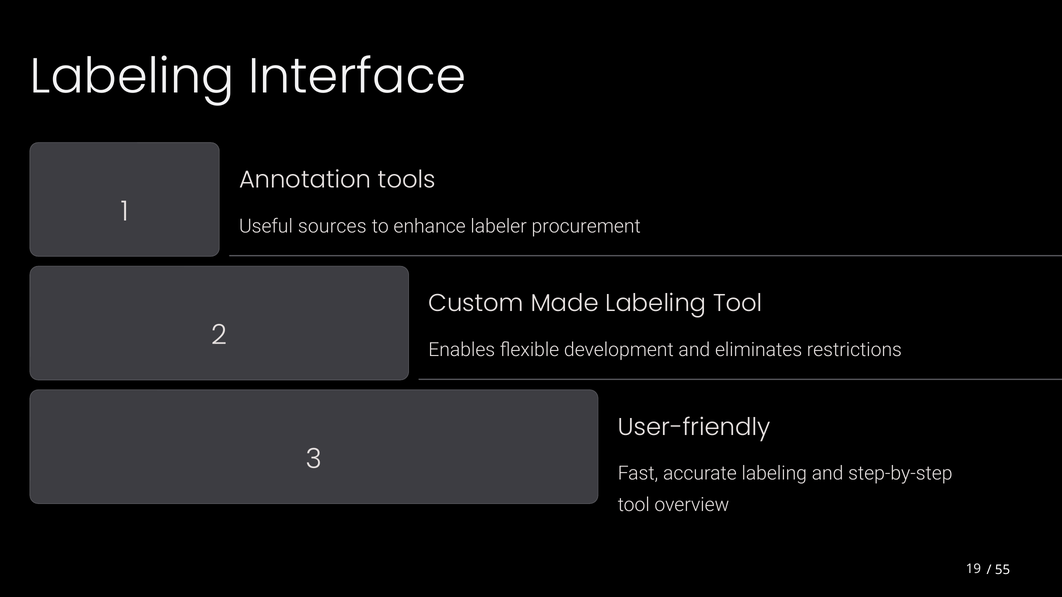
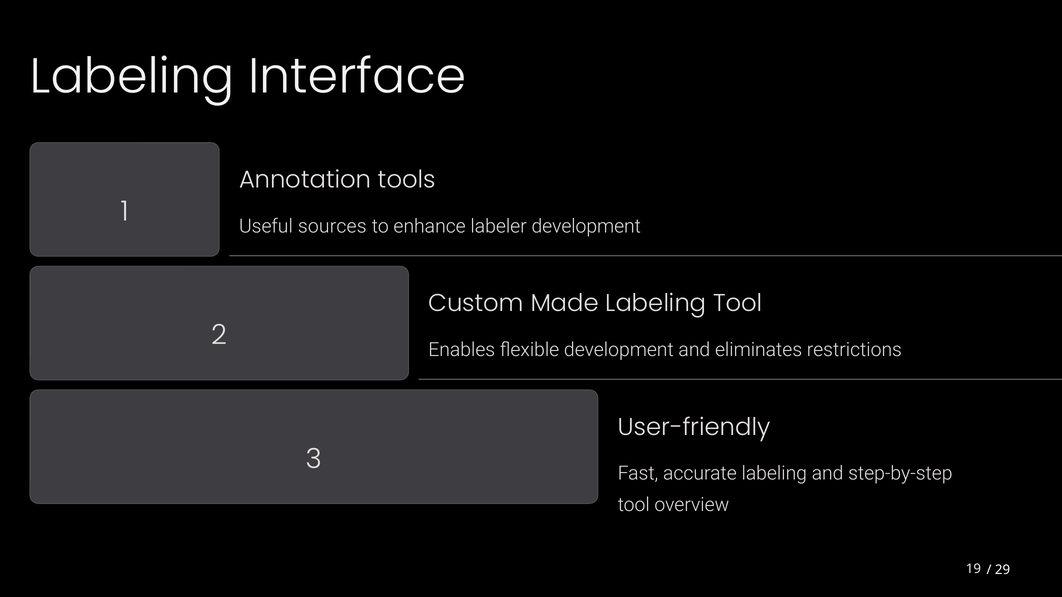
labeler procurement: procurement -> development (586, 226)
55: 55 -> 29 (1003, 570)
